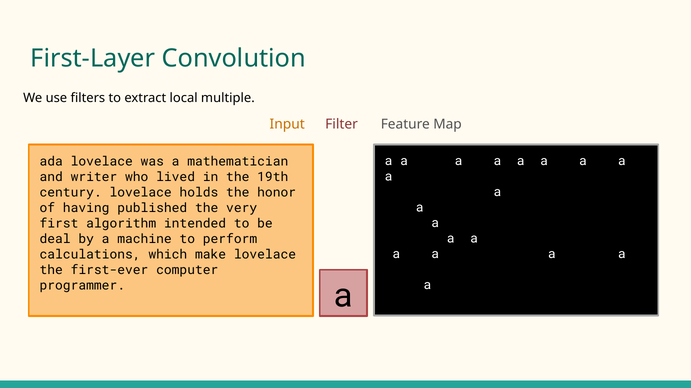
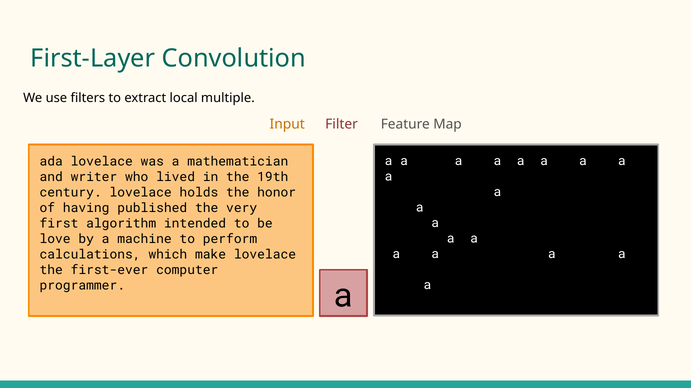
deal: deal -> love (55, 239)
